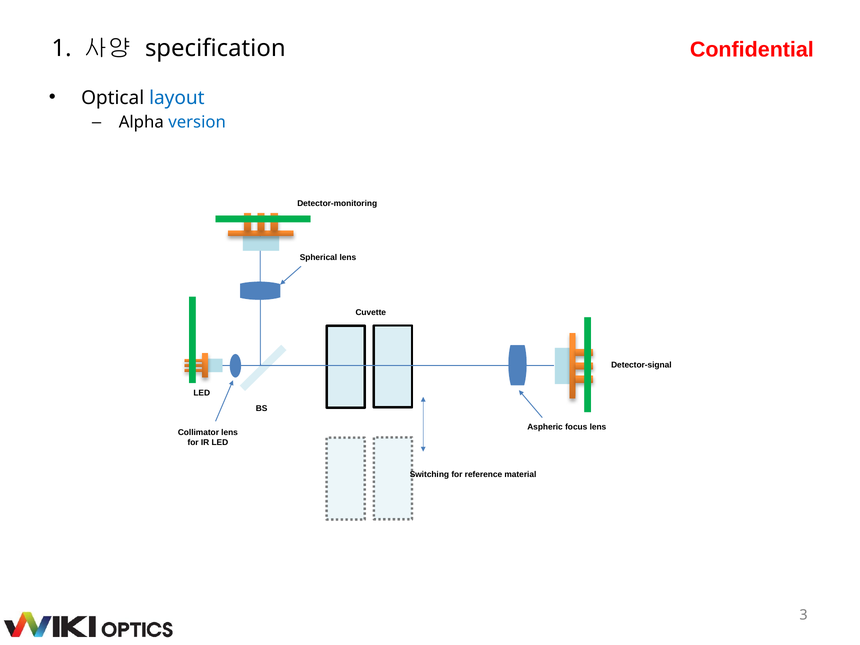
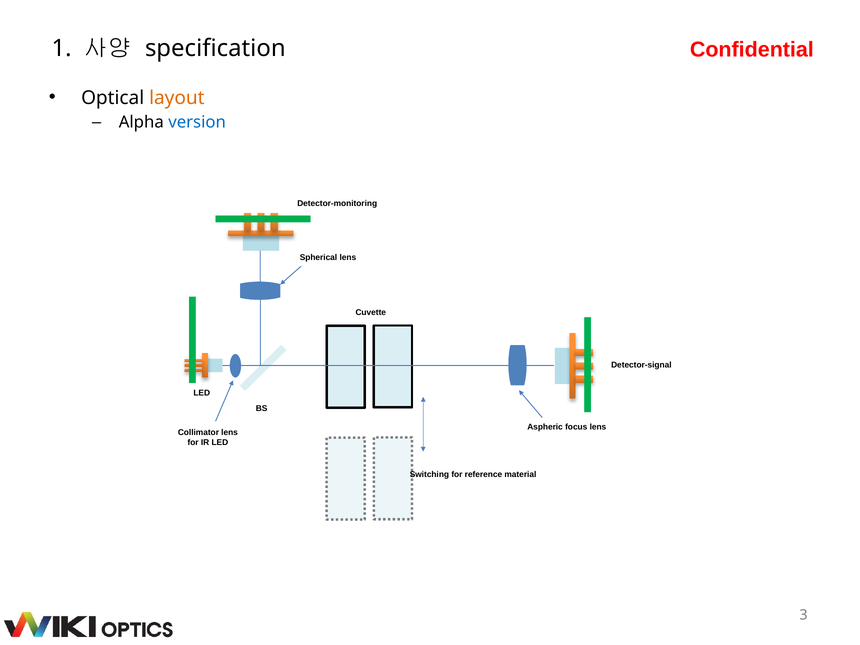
layout colour: blue -> orange (177, 98)
